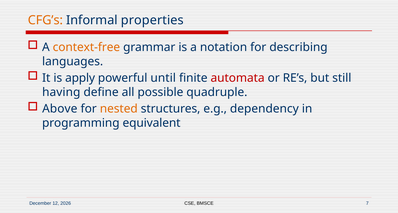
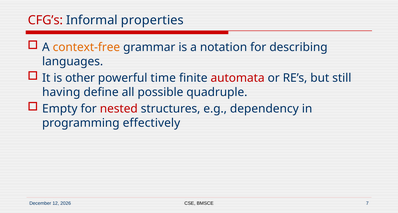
CFG’s colour: orange -> red (45, 20)
apply: apply -> other (80, 78)
until: until -> time (163, 78)
Above: Above -> Empty (60, 109)
nested colour: orange -> red (119, 109)
equivalent: equivalent -> effectively (151, 123)
